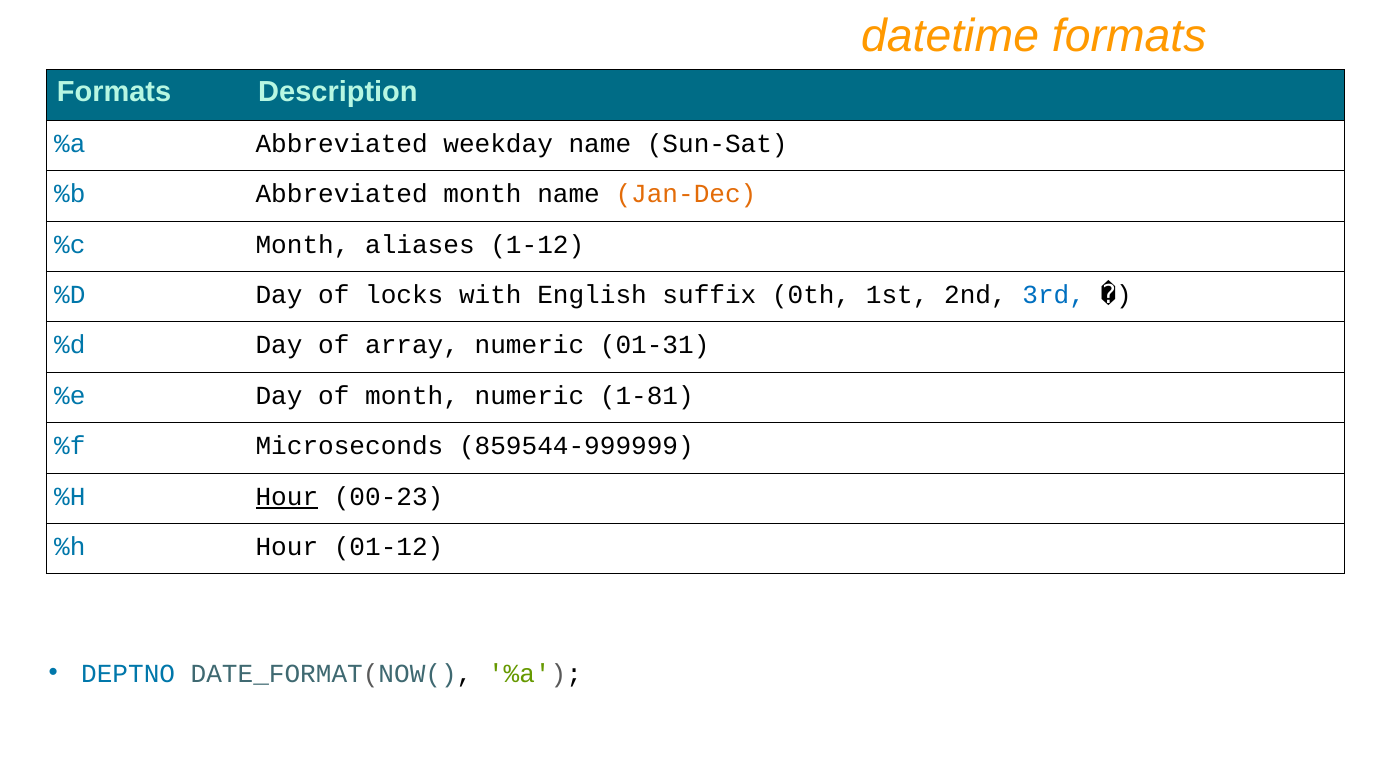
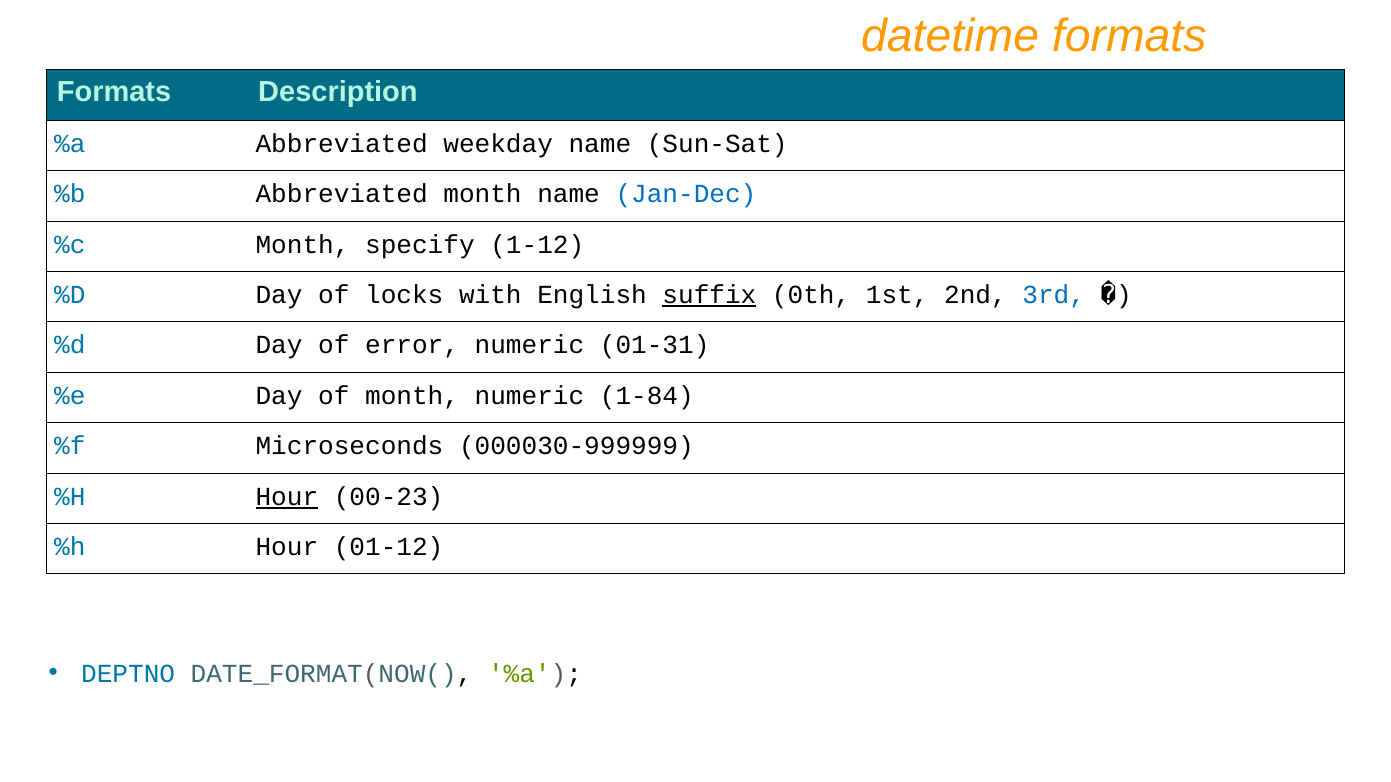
Jan-Dec colour: orange -> blue (686, 194)
aliases: aliases -> specify (420, 245)
suffix underline: none -> present (709, 295)
array: array -> error (412, 346)
1-81: 1-81 -> 1-84 (647, 396)
859544-999999: 859544-999999 -> 000030-999999 (576, 446)
